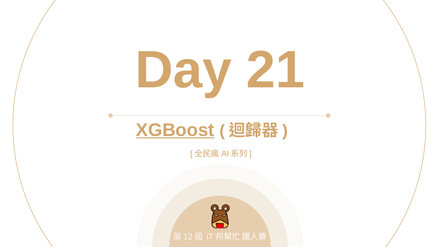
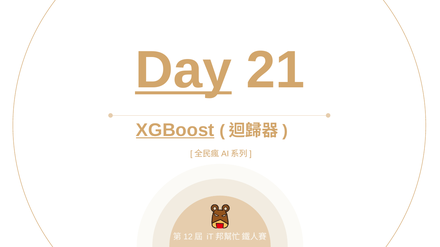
Day underline: none -> present (183, 70)
